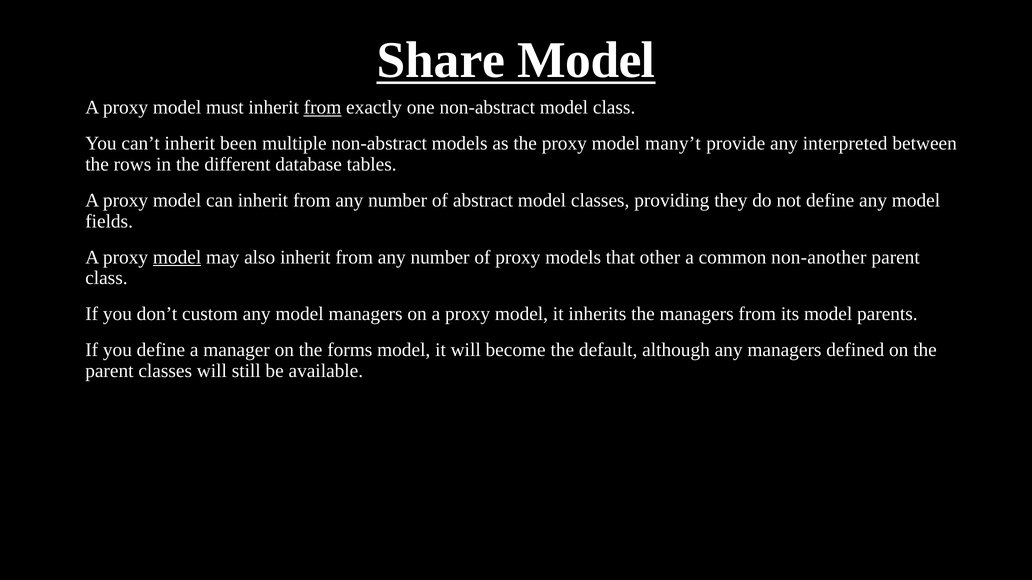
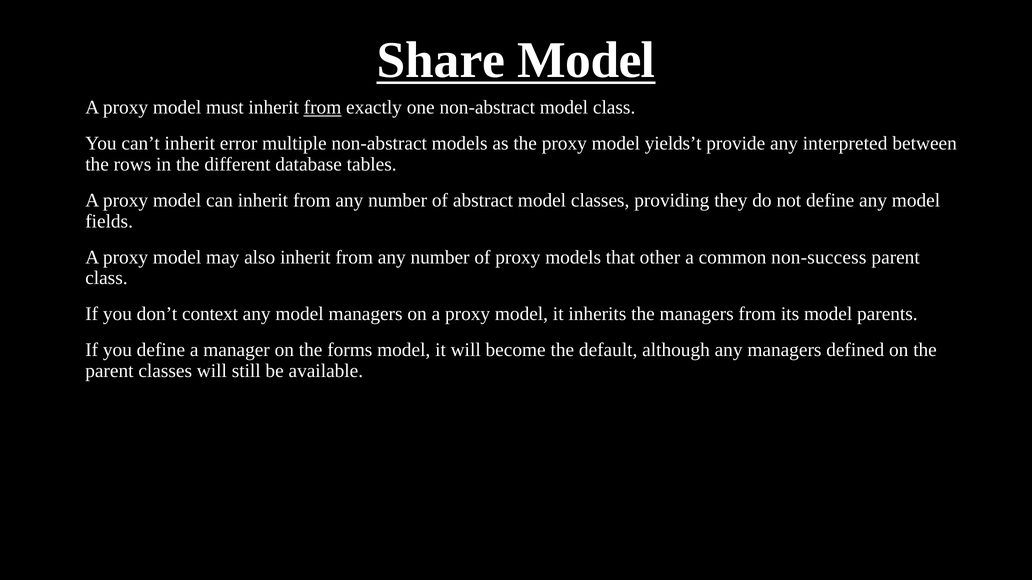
been: been -> error (239, 144)
many’t: many’t -> yields’t (673, 144)
model underline: present -> none (177, 257)
non-another: non-another -> non-success (819, 257)
custom: custom -> context (210, 314)
